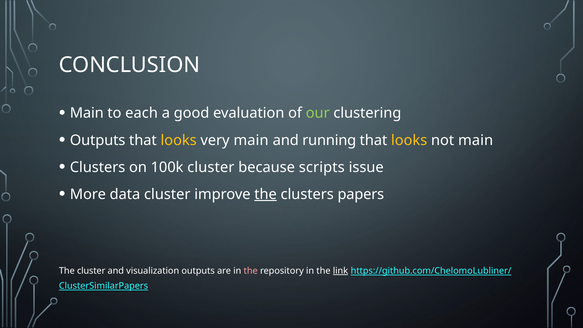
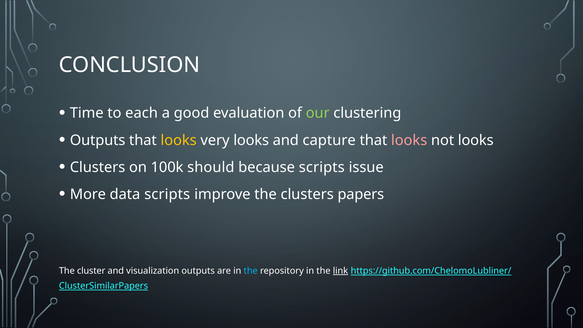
Main: Main -> Time (87, 113)
very main: main -> looks (251, 140)
running: running -> capture (329, 140)
looks colour: yellow -> pink (409, 140)
not main: main -> looks (476, 140)
100k cluster: cluster -> should (211, 167)
data cluster: cluster -> scripts (167, 194)
the underline: present -> none (266, 194)
the colour: pink -> light blue (251, 271)
